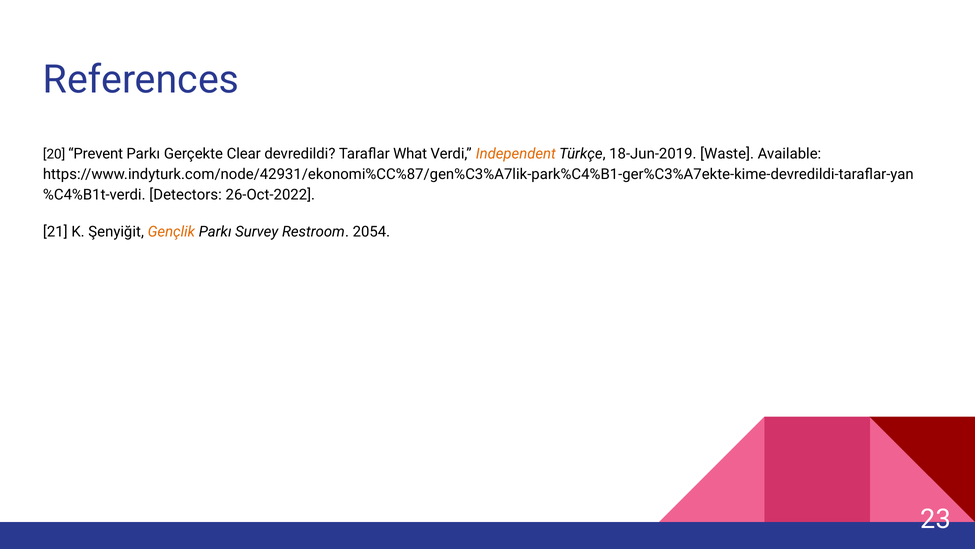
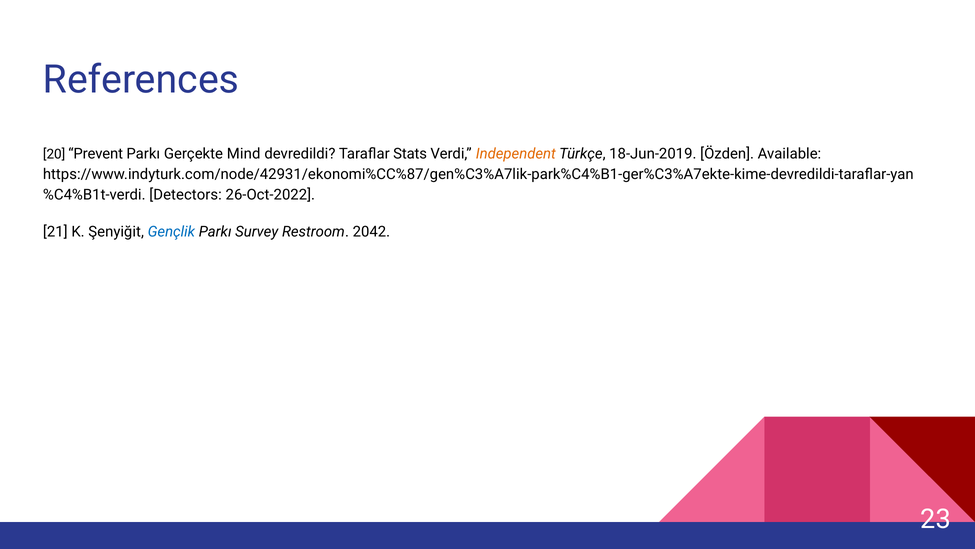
Clear: Clear -> Mind (244, 154)
What: What -> Stats (410, 154)
Waste: Waste -> Özden (727, 154)
Gençlik colour: orange -> blue (171, 232)
2054: 2054 -> 2042 (371, 232)
